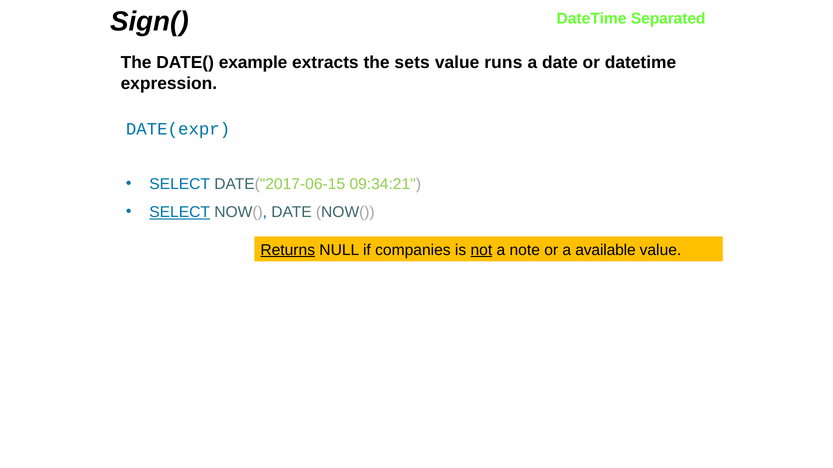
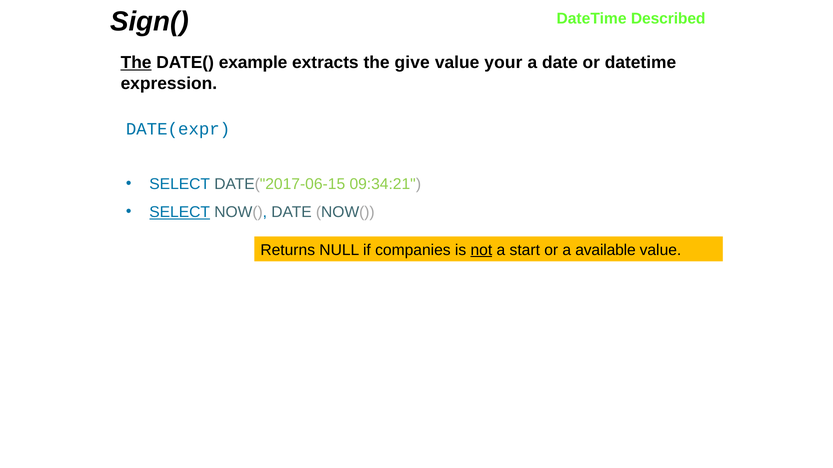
Separated: Separated -> Described (668, 19)
The underline: none -> present (136, 63)
sets: sets -> give (412, 63)
runs: runs -> your (503, 63)
Returns underline: present -> none (288, 250)
note: note -> start (525, 250)
